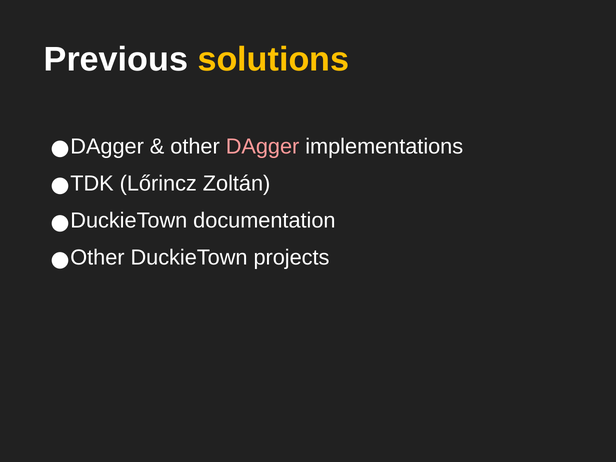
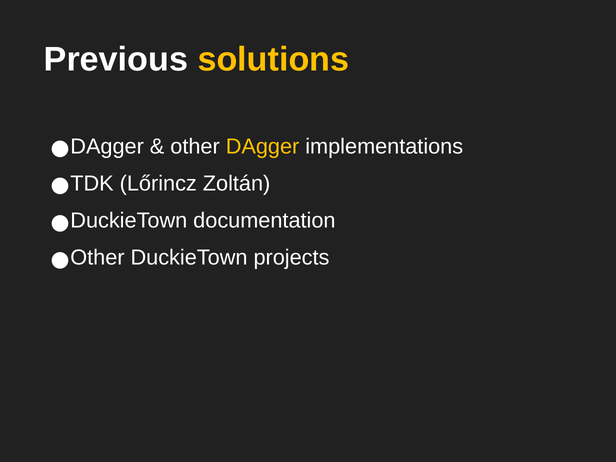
DAgger colour: pink -> yellow (263, 147)
